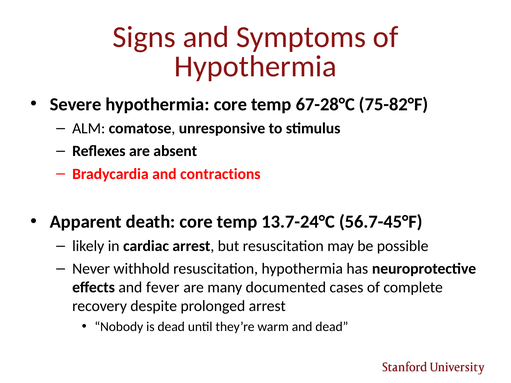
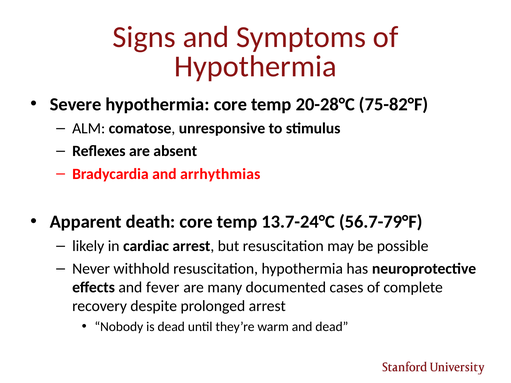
67-28°C: 67-28°C -> 20-28°C (325, 104)
contractions: contractions -> arrhythmias (220, 174)
56.7-45°F: 56.7-45°F -> 56.7-79°F (381, 222)
